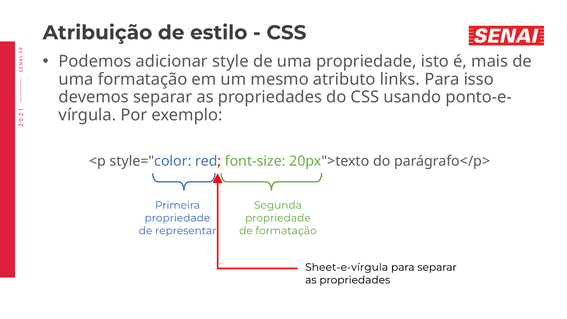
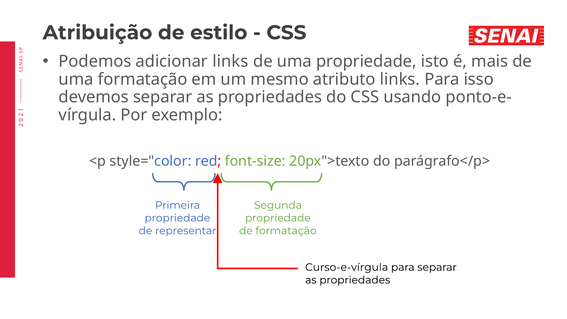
adicionar style: style -> links (230, 61)
Sheet-e-vírgula: Sheet-e-vírgula -> Curso-e-vírgula (347, 267)
